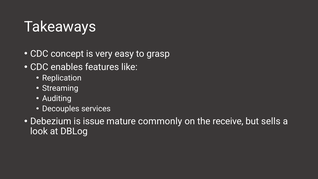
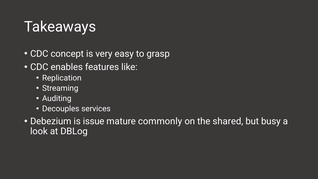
receive: receive -> shared (228, 121)
sells: sells -> busy (271, 121)
